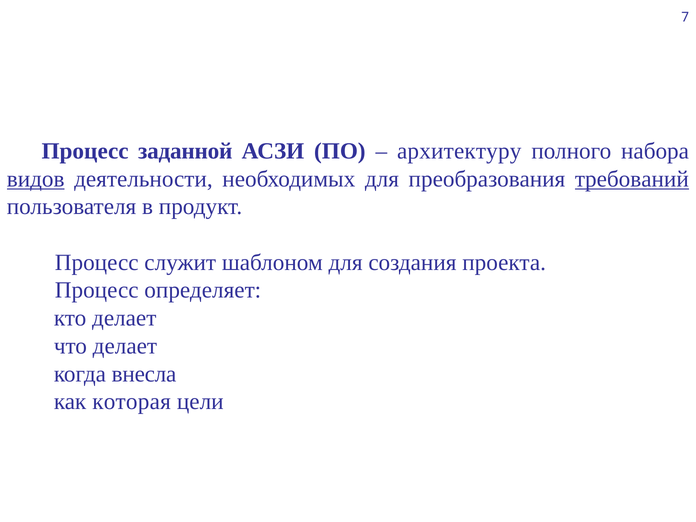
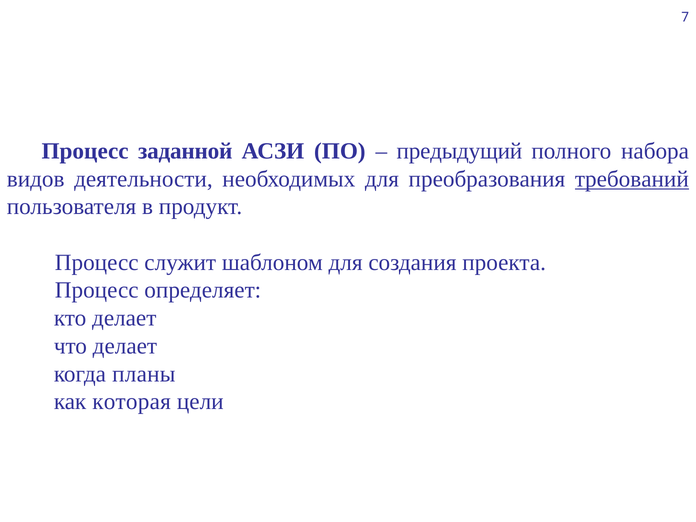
архитектуру: архитектуру -> предыдущий (459, 151)
видов underline: present -> none (36, 179)
внесла: внесла -> планы (144, 374)
